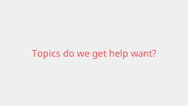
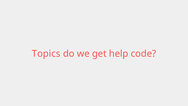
want: want -> code (143, 54)
